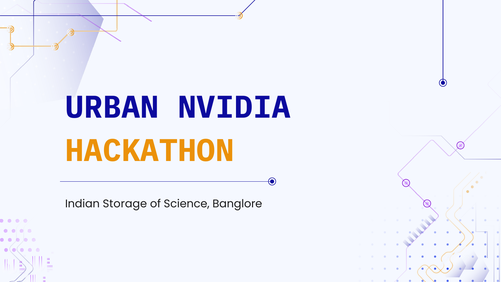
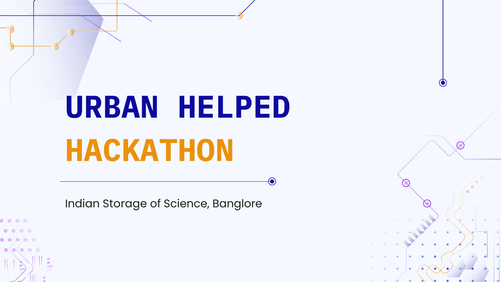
NVIDIA: NVIDIA -> HELPED (234, 107)
